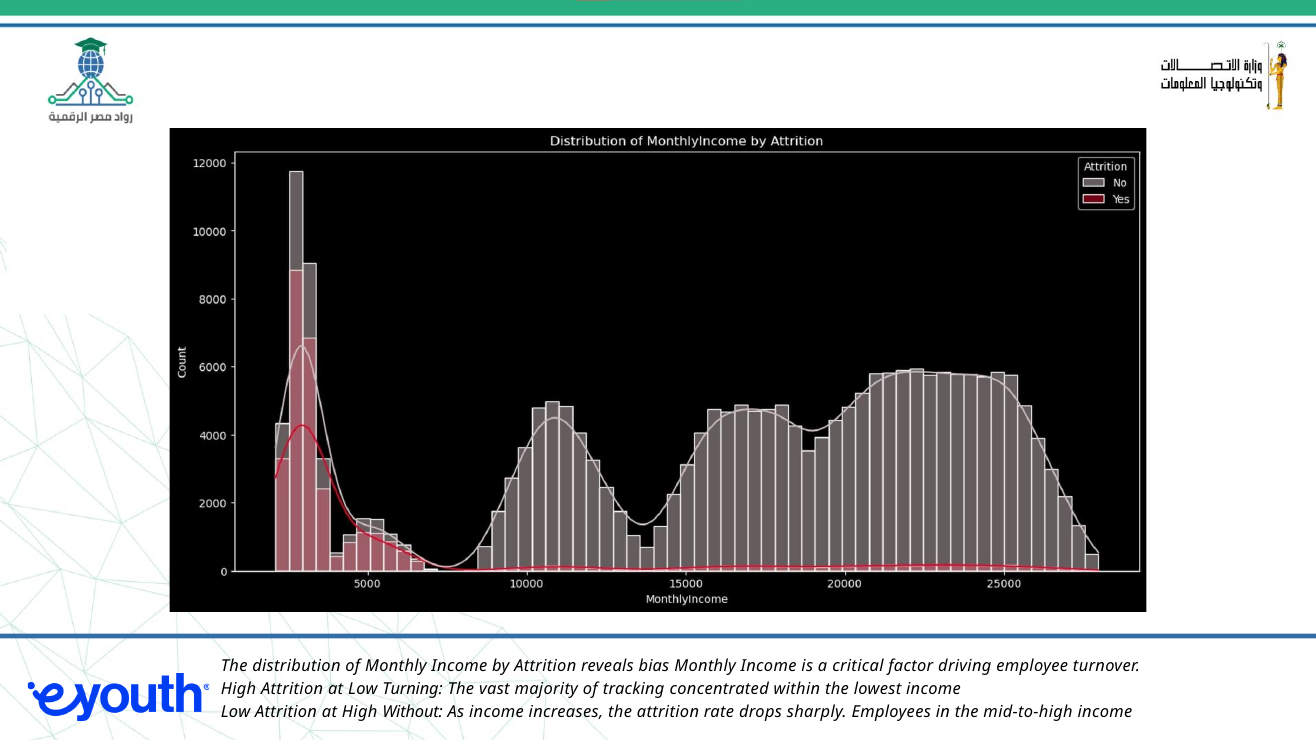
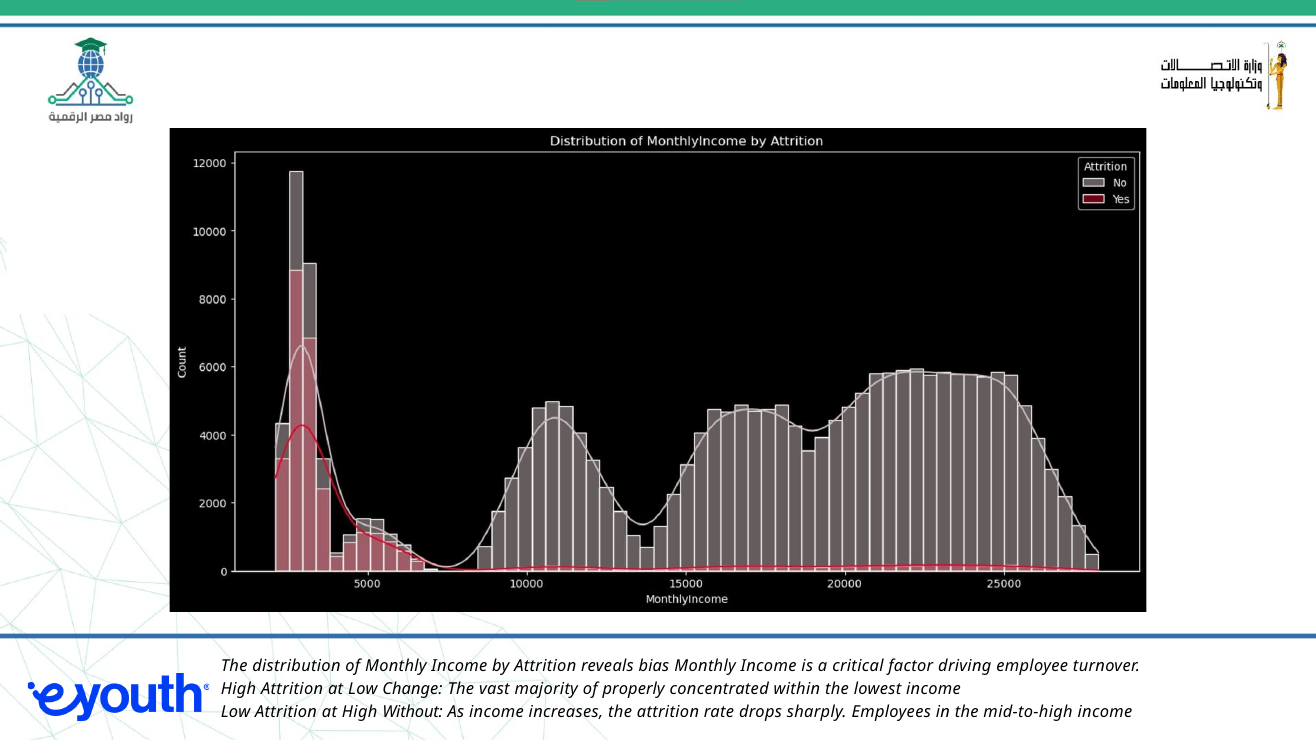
Turning: Turning -> Change (413, 690)
tracking: tracking -> properly (634, 690)
